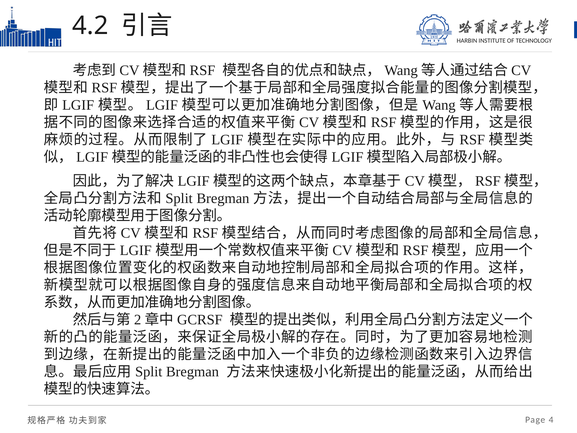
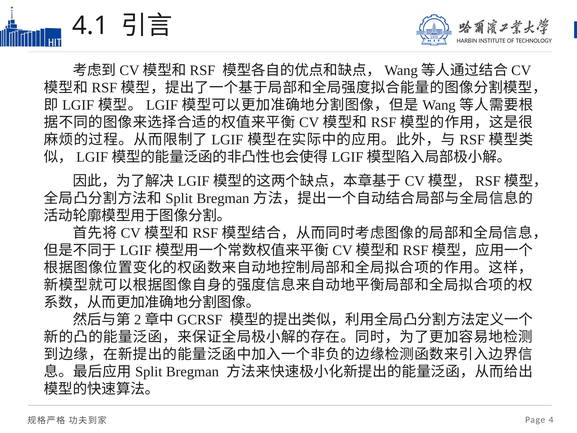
4.2: 4.2 -> 4.1 (90, 26)
